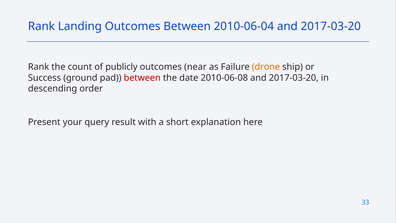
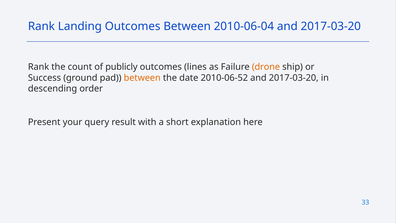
near: near -> lines (195, 67)
between colour: red -> orange (142, 78)
2010-06-08: 2010-06-08 -> 2010-06-52 (224, 78)
